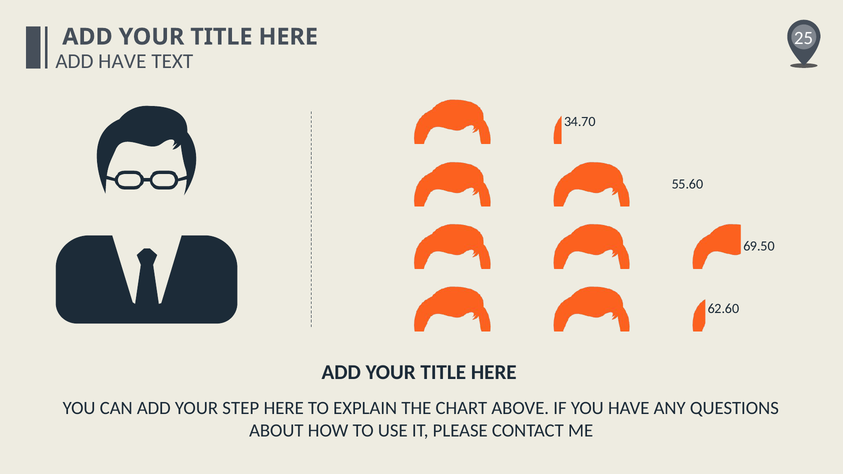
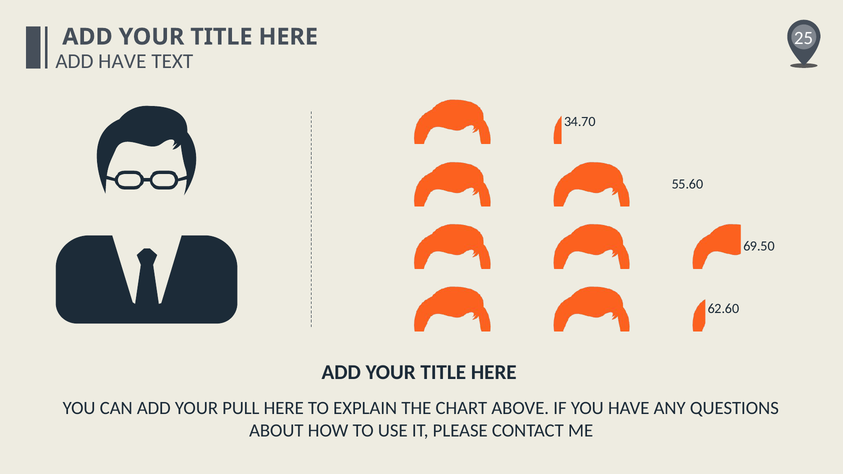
STEP: STEP -> PULL (241, 408)
